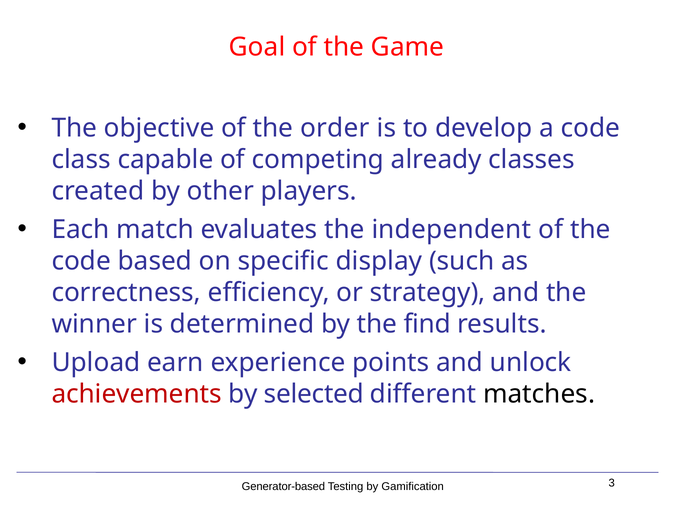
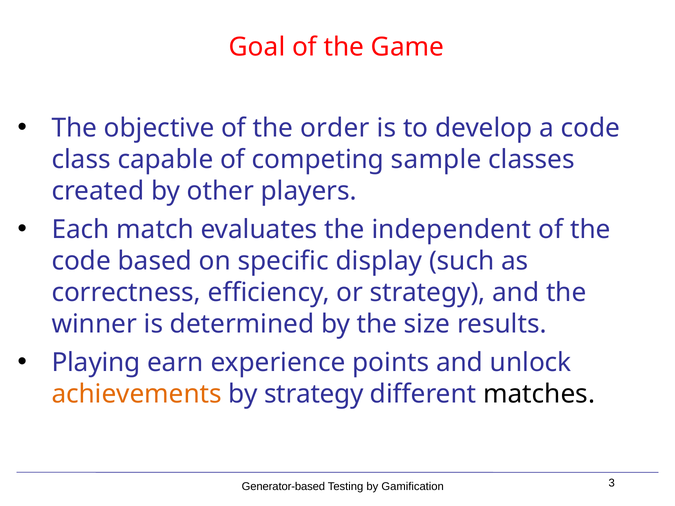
already: already -> sample (436, 159)
find: find -> size (427, 324)
Upload: Upload -> Playing (96, 363)
achievements colour: red -> orange (137, 394)
by selected: selected -> strategy (314, 394)
